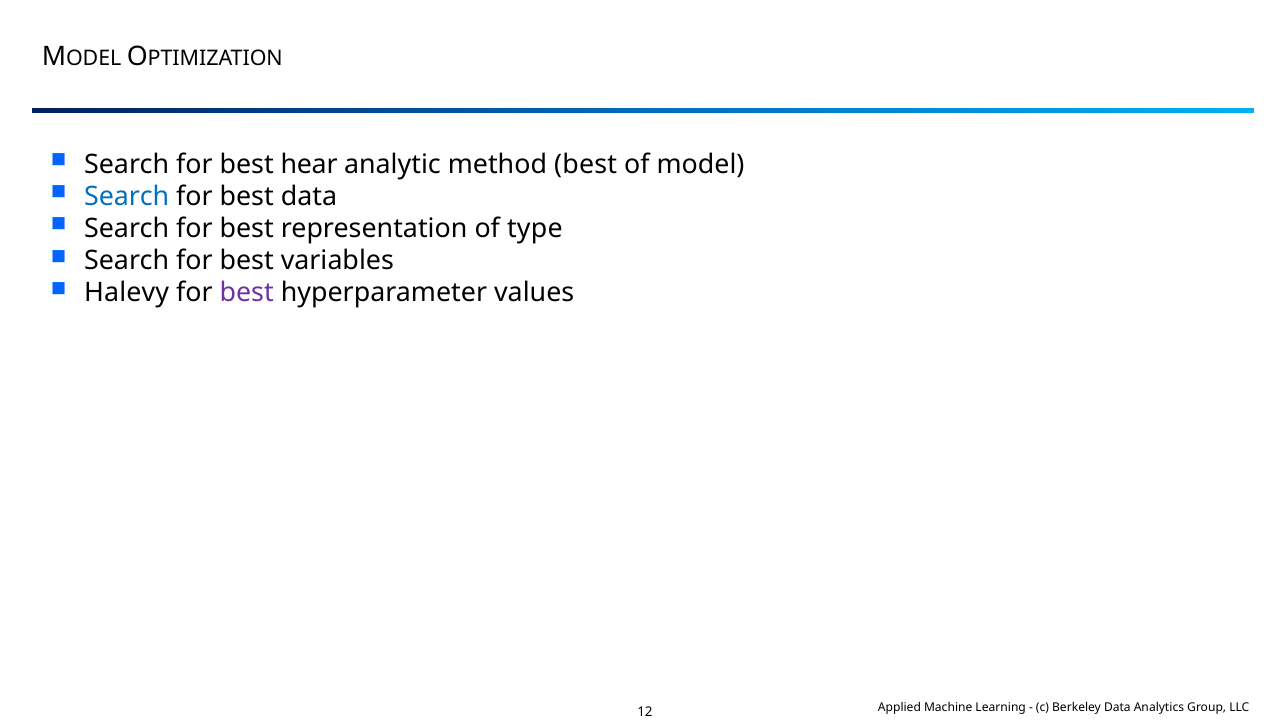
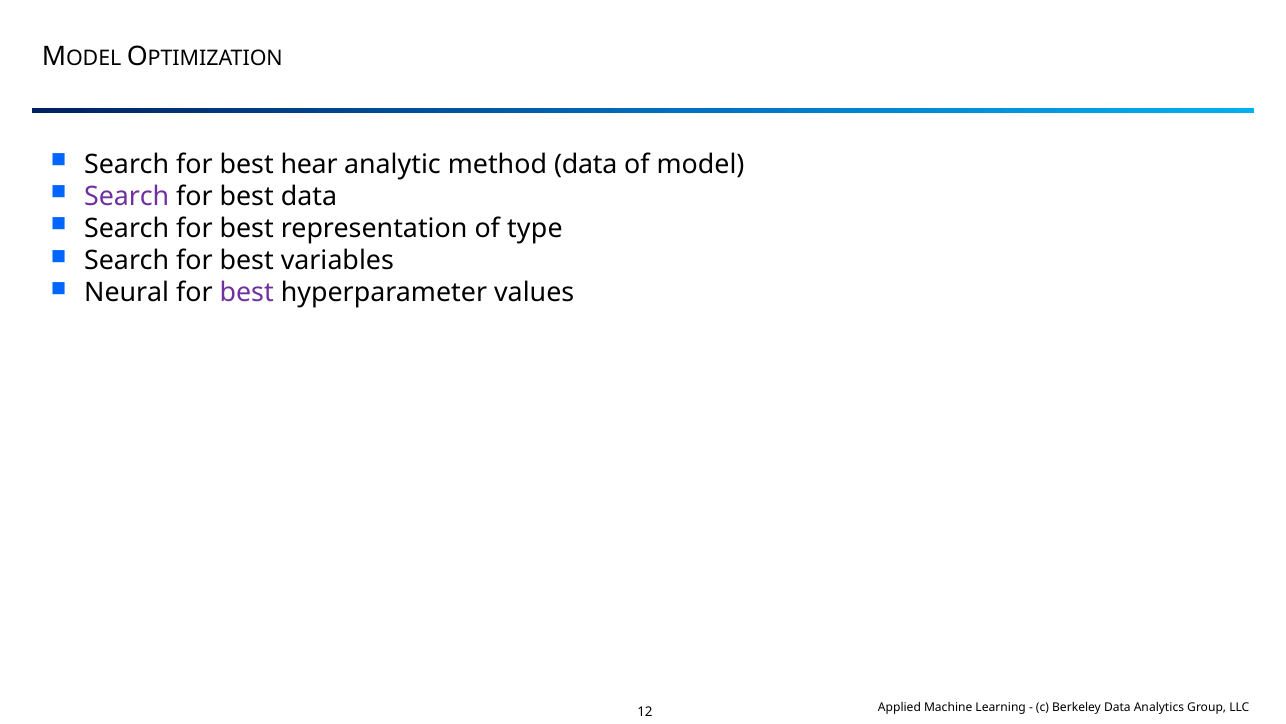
method best: best -> data (586, 164)
Search colour: blue -> purple (127, 196)
Halevy: Halevy -> Neural (127, 293)
